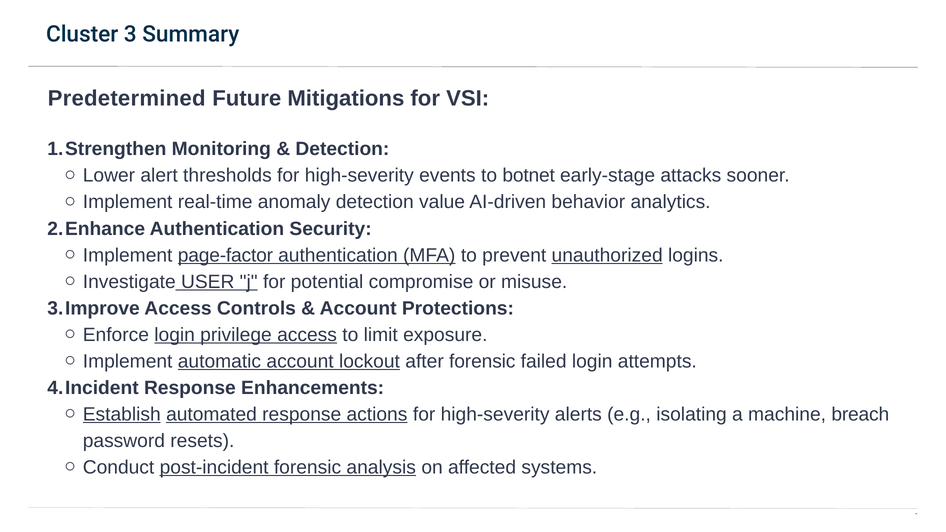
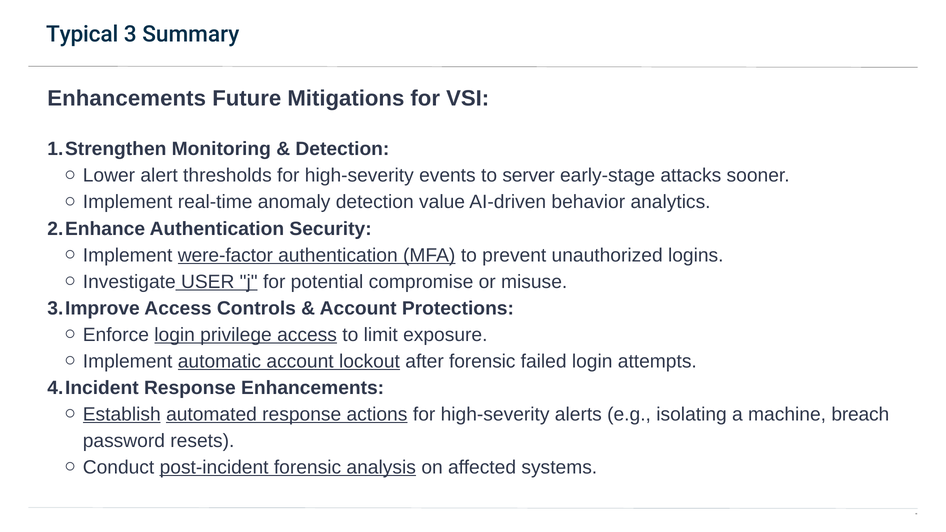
Cluster: Cluster -> Typical (82, 34)
Predetermined: Predetermined -> Enhancements (127, 98)
botnet: botnet -> server (529, 176)
page-factor: page-factor -> were-factor (225, 255)
unauthorized underline: present -> none (607, 255)
